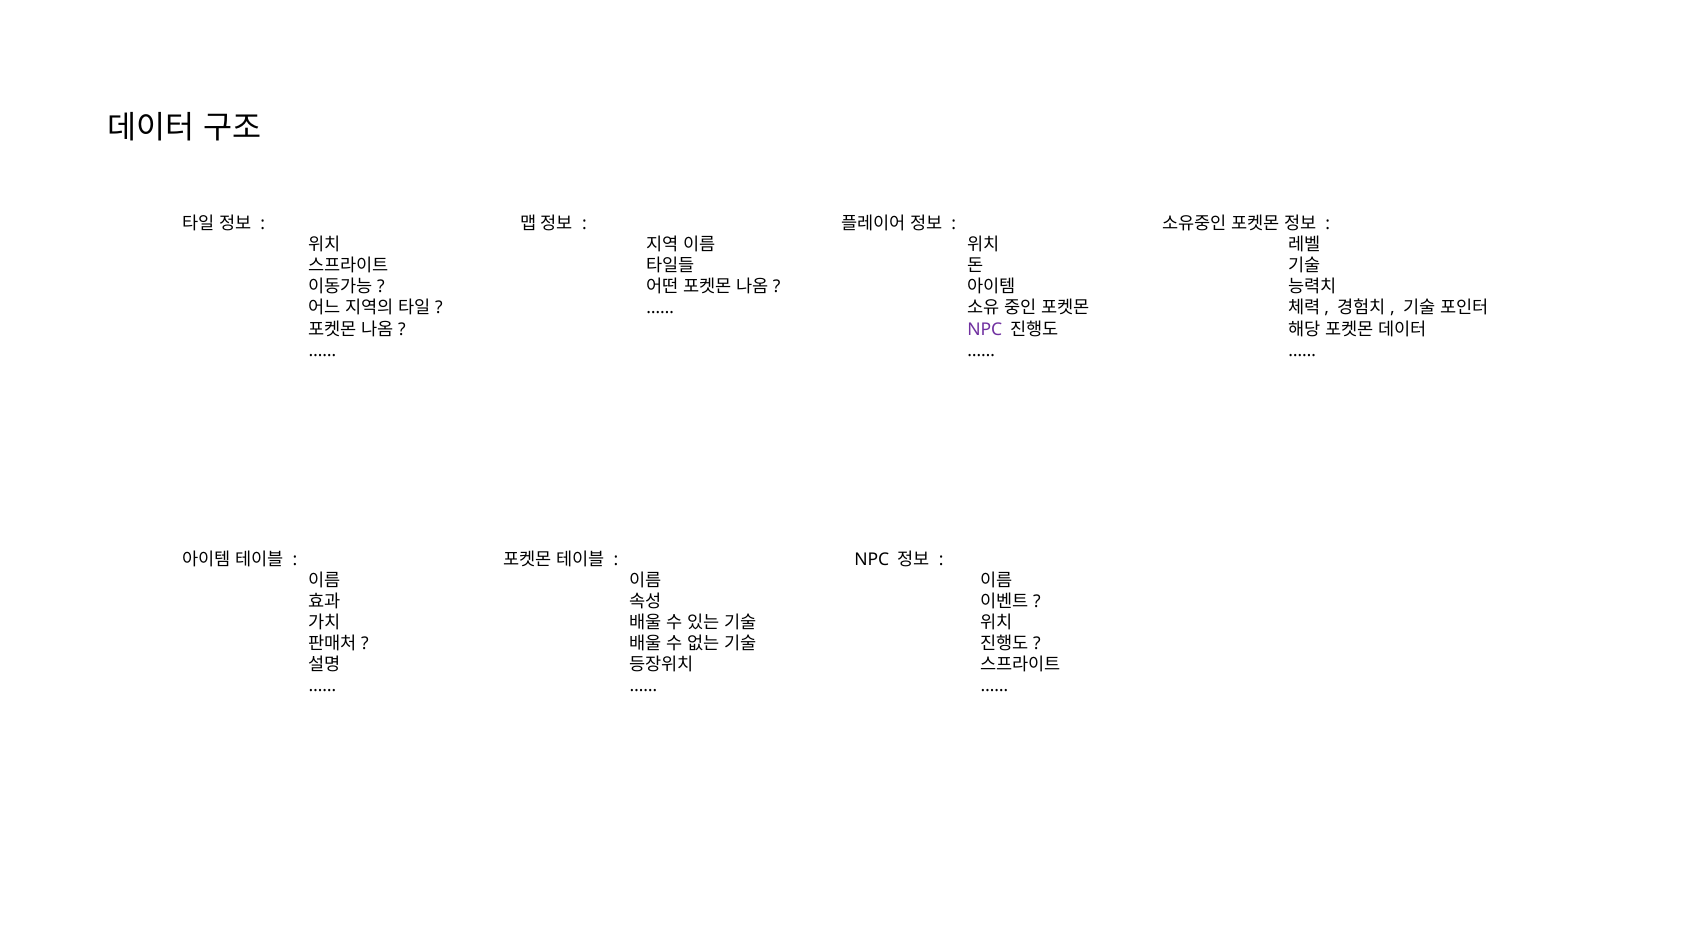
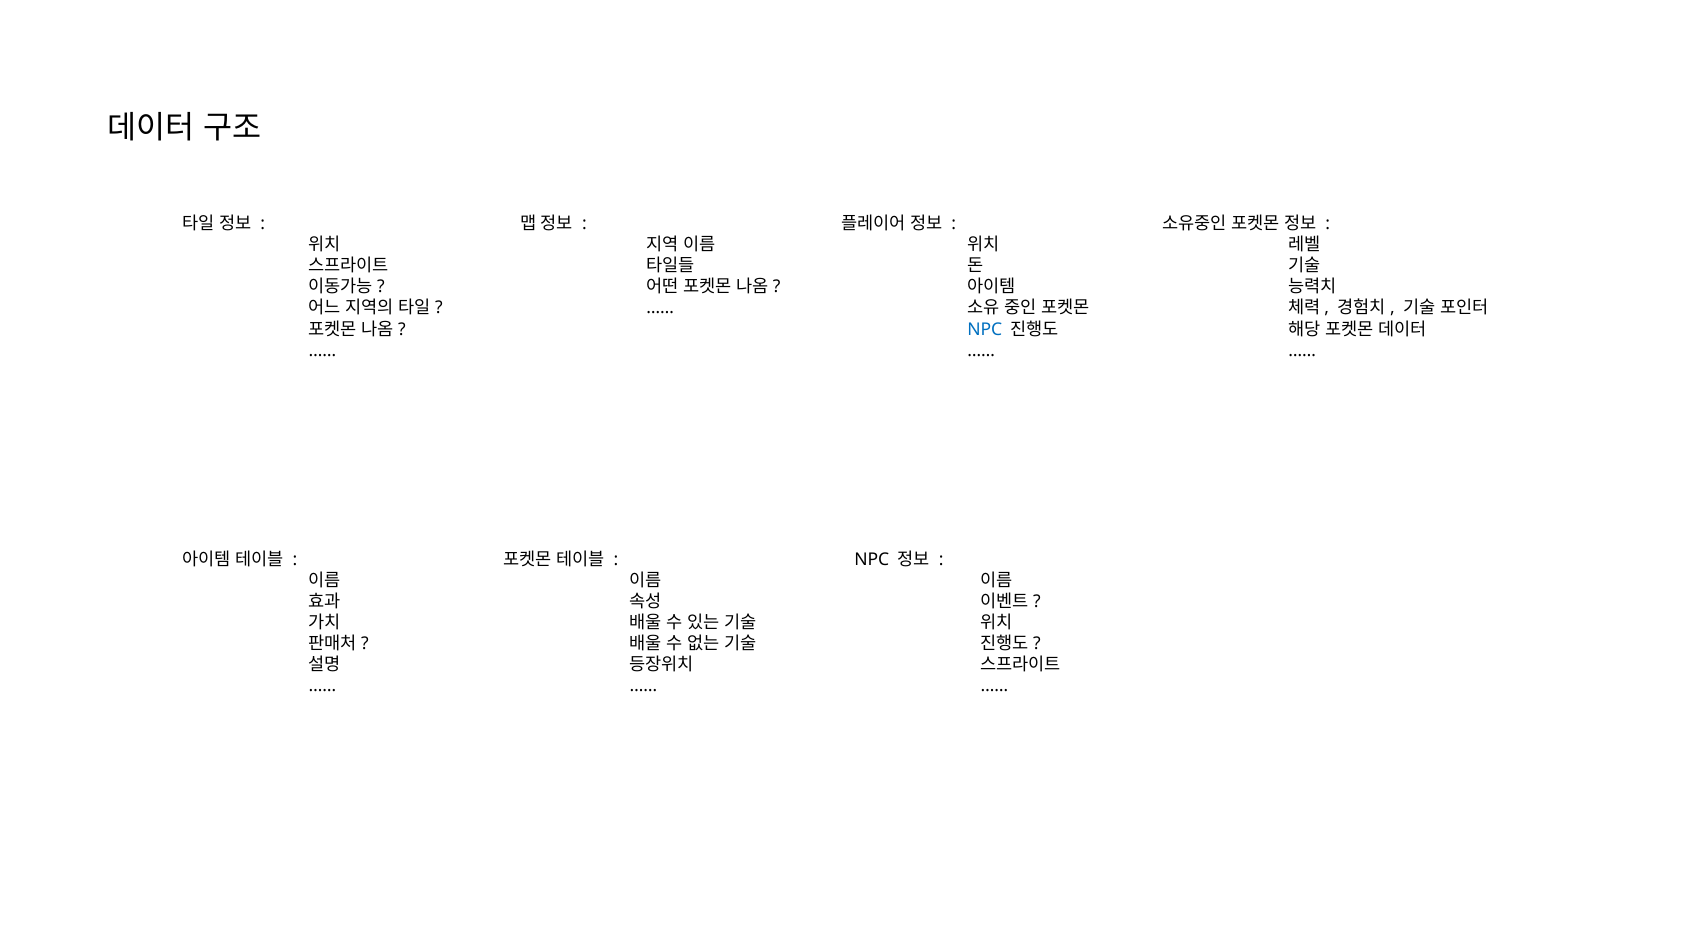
NPC colour: purple -> blue (985, 329)
